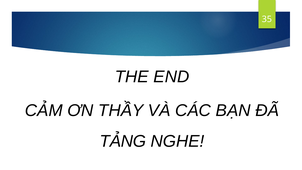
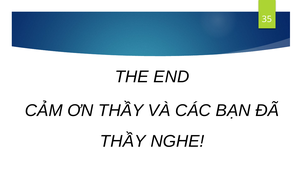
TẢNG: TẢNG -> THẦY (123, 141)
